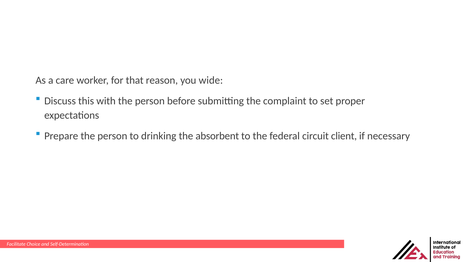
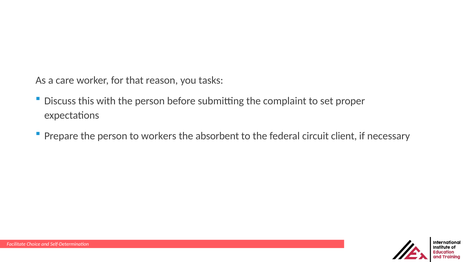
wide: wide -> tasks (211, 80)
drinking: drinking -> workers (159, 136)
